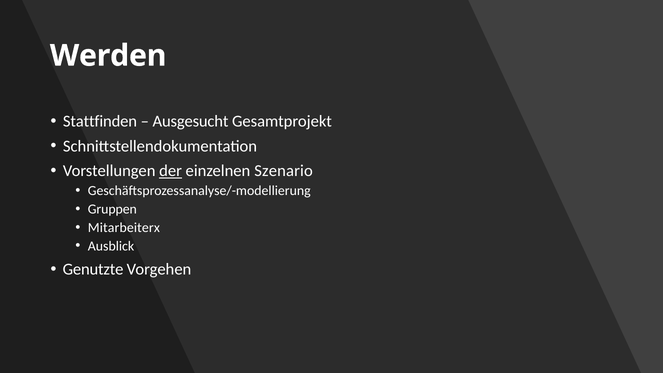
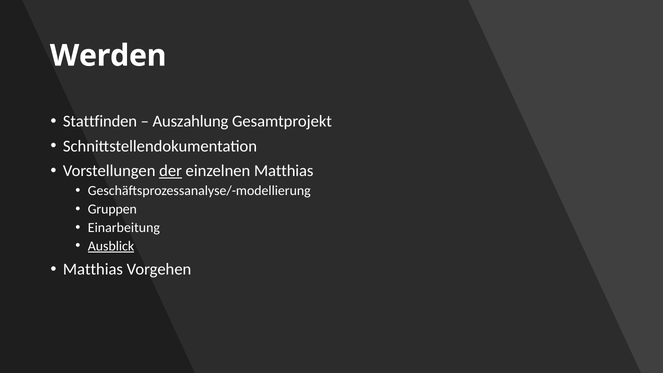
Ausgesucht: Ausgesucht -> Auszahlung (191, 121)
einzelnen Szenario: Szenario -> Matthias (284, 171)
Mitarbeiterx: Mitarbeiterx -> Einarbeitung (124, 228)
Ausblick underline: none -> present (111, 246)
Genutzte: Genutzte -> Matthias (93, 269)
